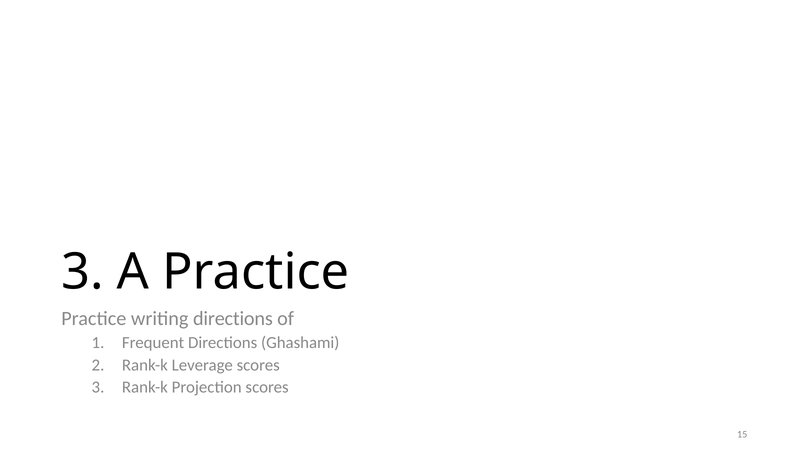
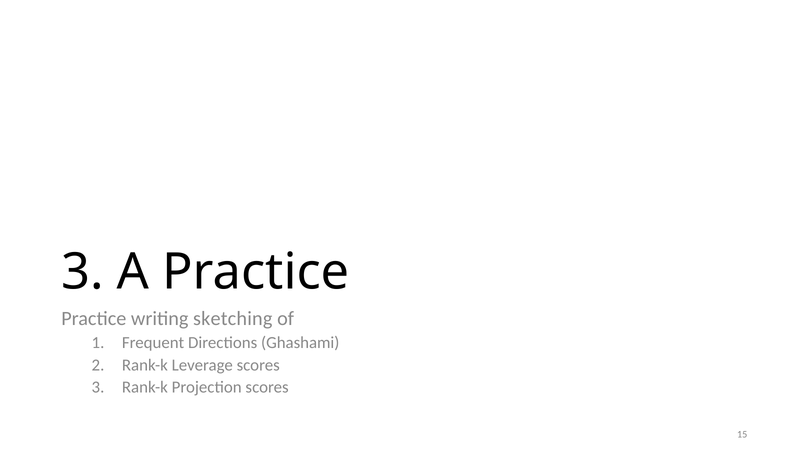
writing directions: directions -> sketching (233, 318)
